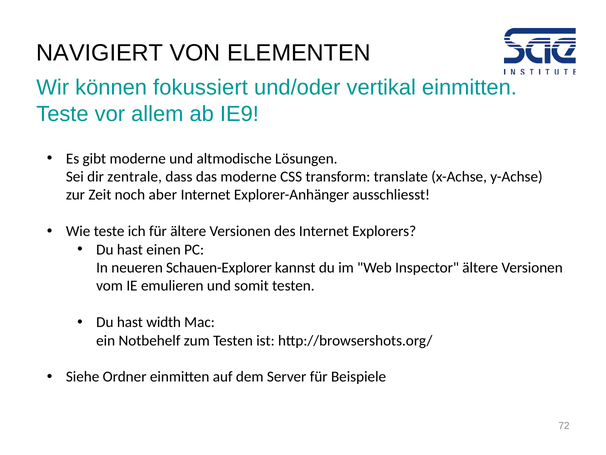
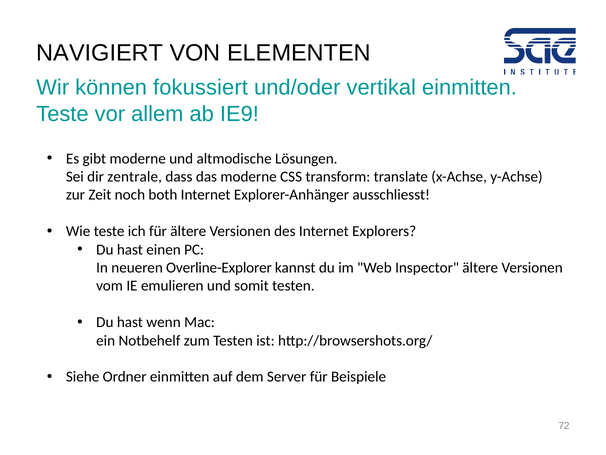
aber: aber -> both (163, 195)
Schauen-Explorer: Schauen-Explorer -> Overline-Explorer (219, 267)
width: width -> wenn (163, 322)
